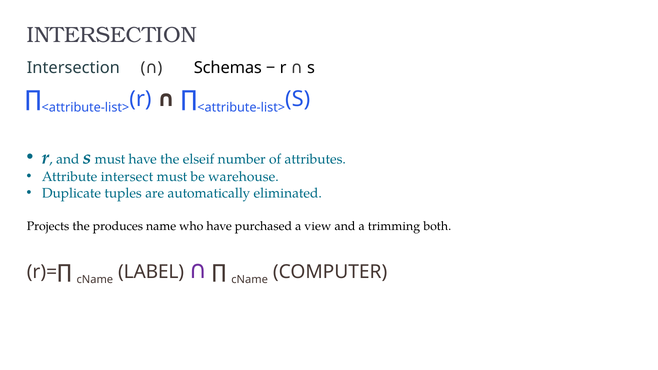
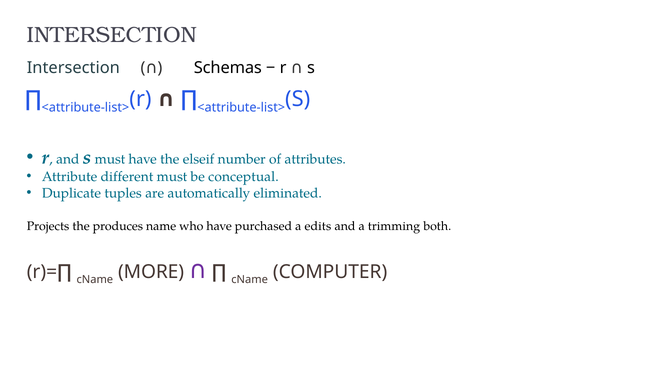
intersect: intersect -> different (127, 177)
warehouse: warehouse -> conceptual (243, 177)
view: view -> edits (318, 226)
LABEL: LABEL -> MORE (151, 272)
